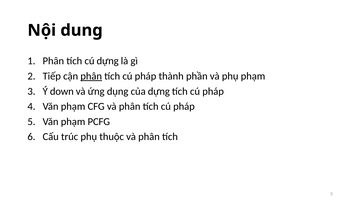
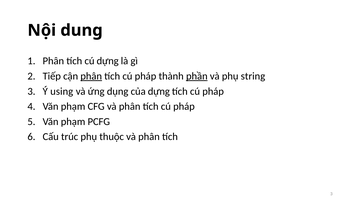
phần underline: none -> present (197, 76)
phụ phạm: phạm -> string (253, 76)
down: down -> using (62, 91)
